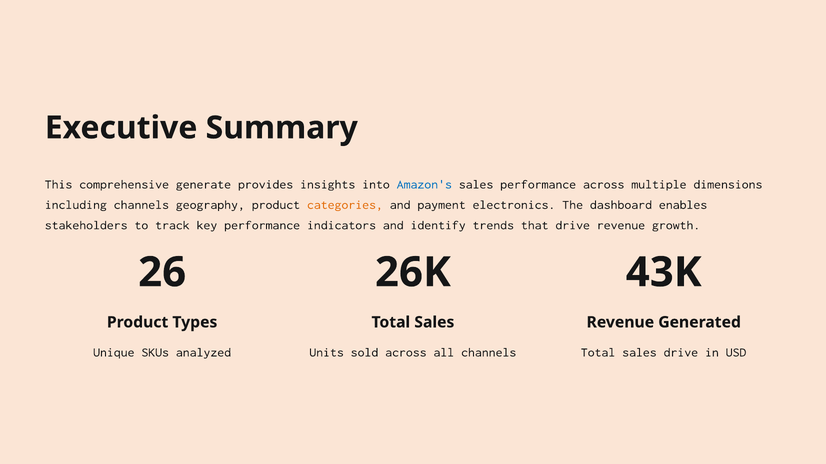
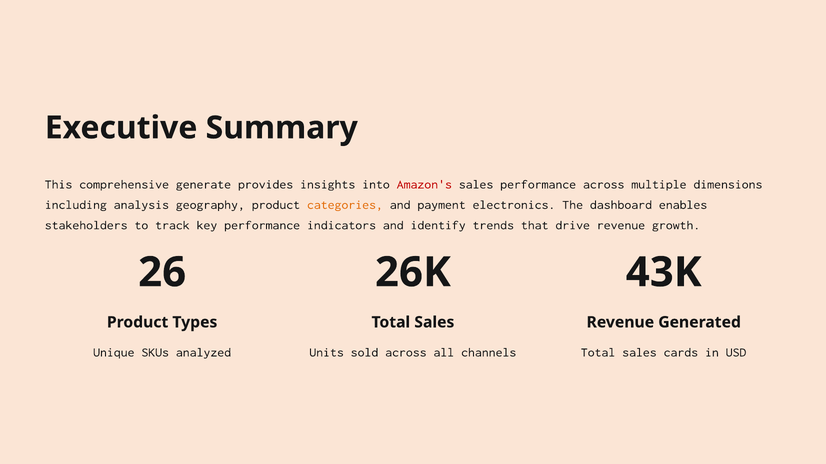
Amazon's colour: blue -> red (424, 185)
including channels: channels -> analysis (141, 205)
sales drive: drive -> cards (681, 353)
